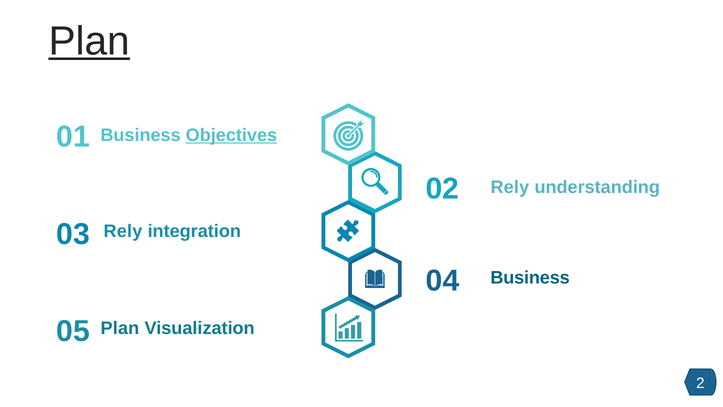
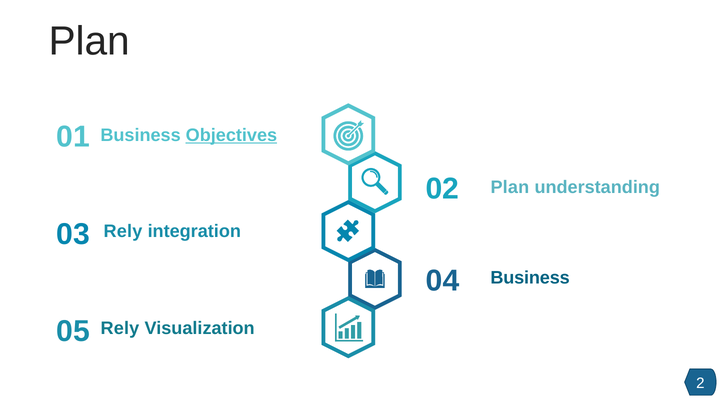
Plan underline: present -> none (89, 41)
Rely: Rely -> Plan (510, 187)
Plan: Plan -> Rely (120, 328)
